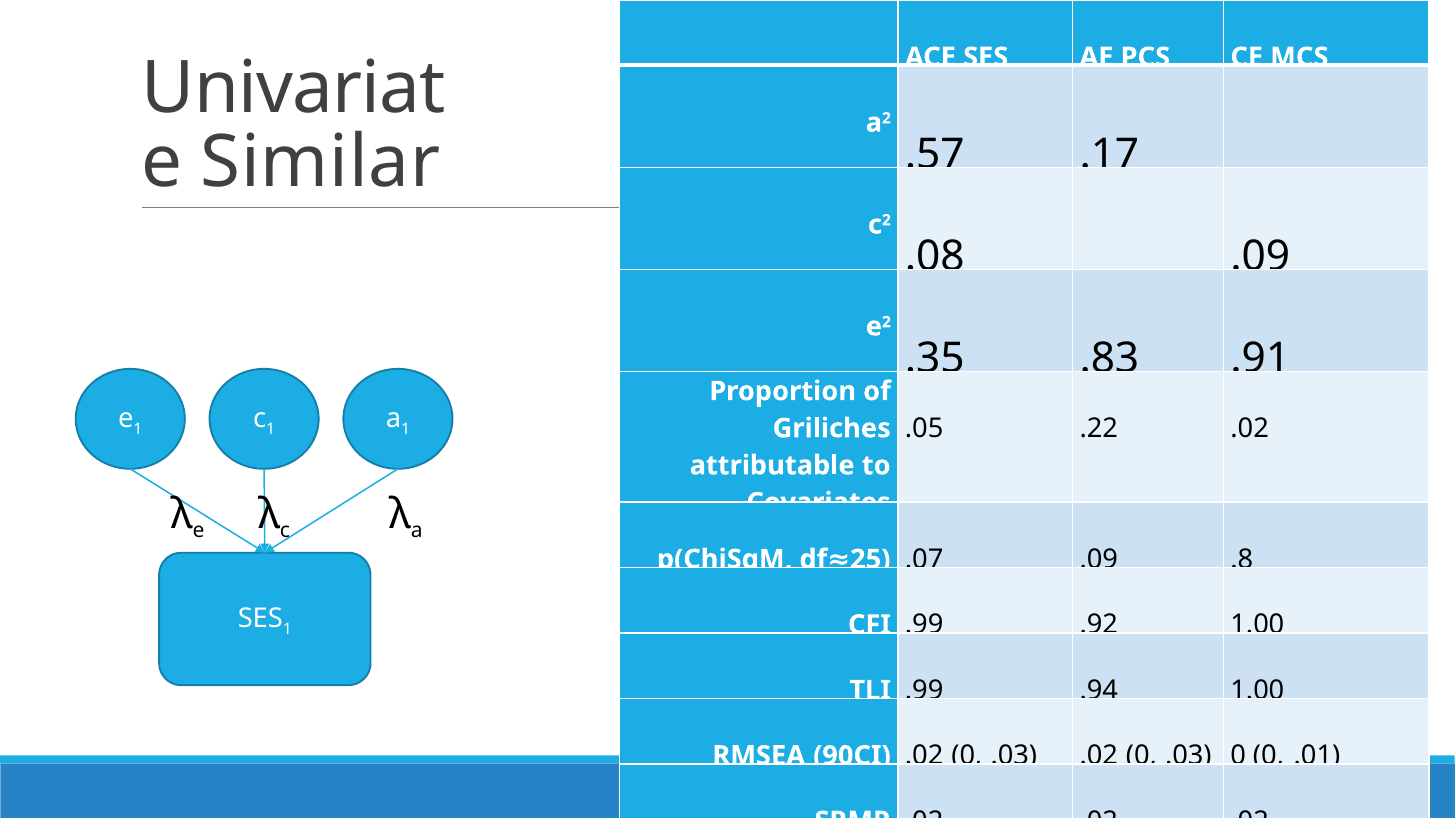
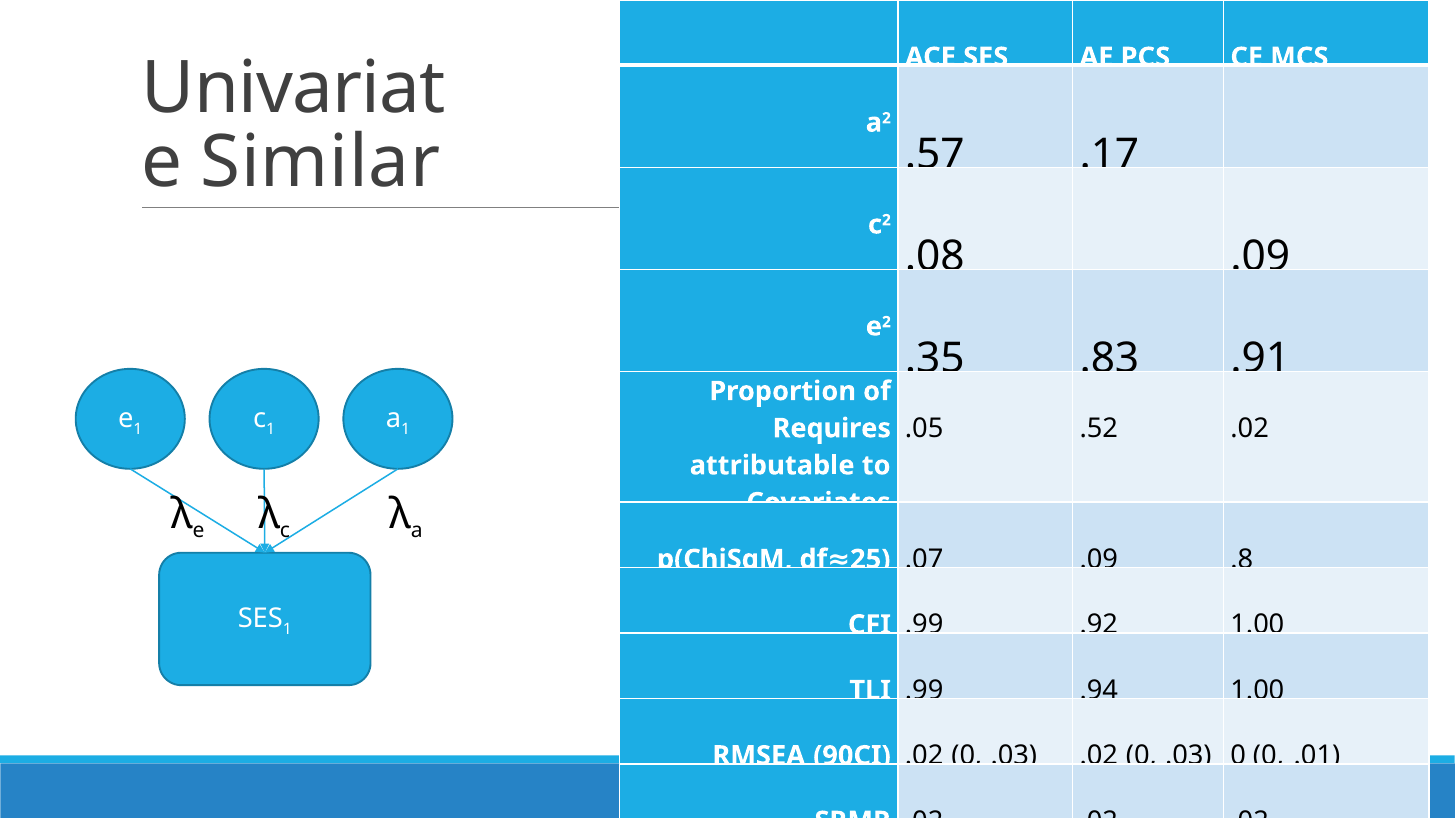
.22: .22 -> .52 (1099, 429)
Griliches: Griliches -> Requires (832, 429)
